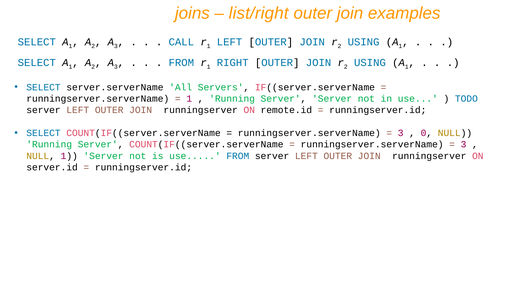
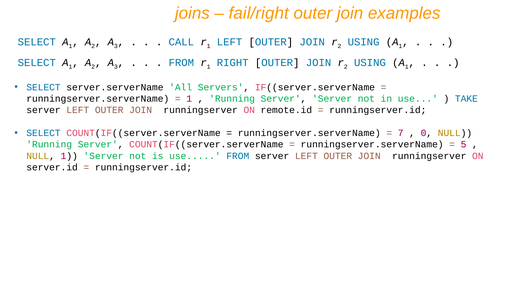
list/right: list/right -> fail/right (259, 13)
TODO: TODO -> TAKE (466, 99)
3: 3 -> 7 (401, 133)
3: 3 -> 5 (464, 144)
